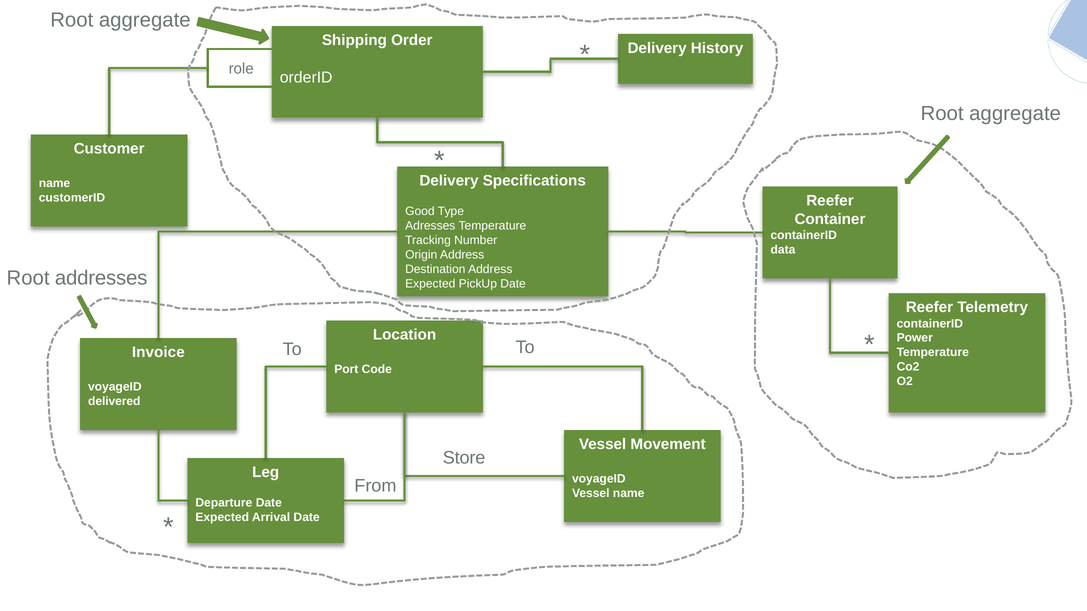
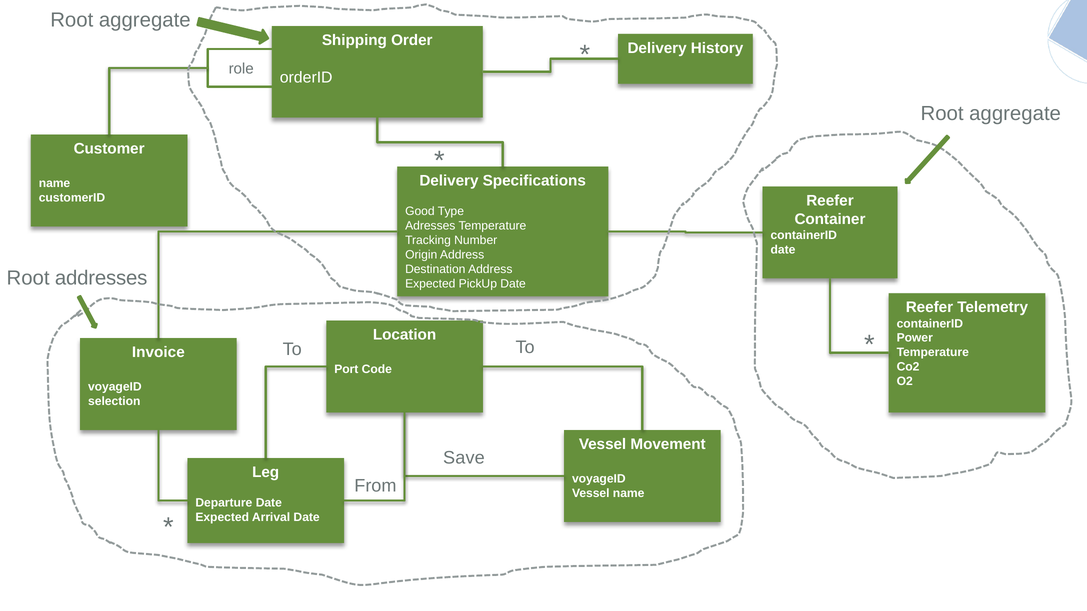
data: data -> date (783, 250)
delivered: delivered -> selection (114, 402)
Store: Store -> Save (464, 458)
